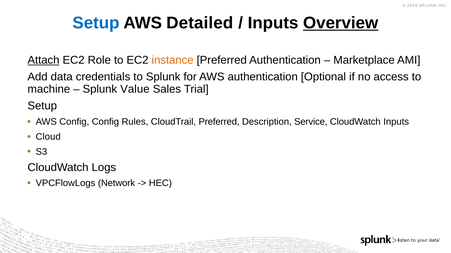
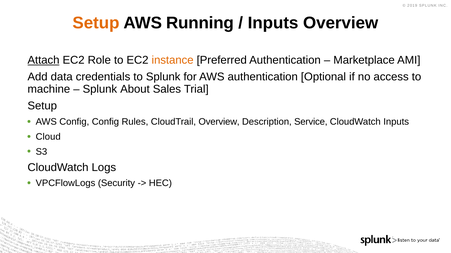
Setup colour: blue -> orange (96, 23)
Detailed: Detailed -> Running (200, 23)
Overview underline: present -> none (341, 23)
Value: Value -> About (135, 90)
CloudTrail Preferred: Preferred -> Overview (219, 122)
Network: Network -> Security (116, 184)
